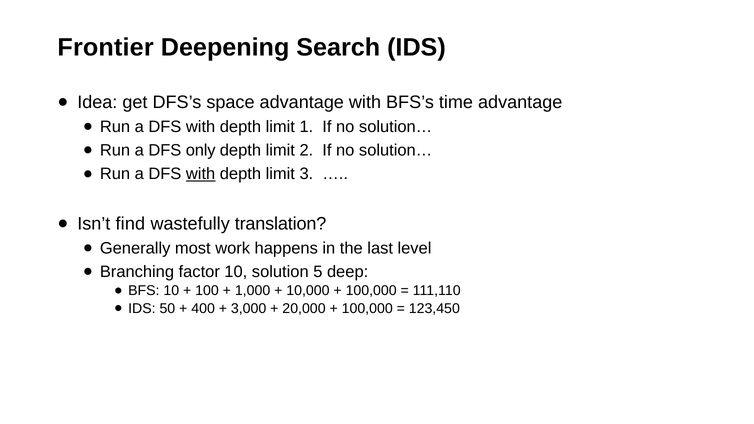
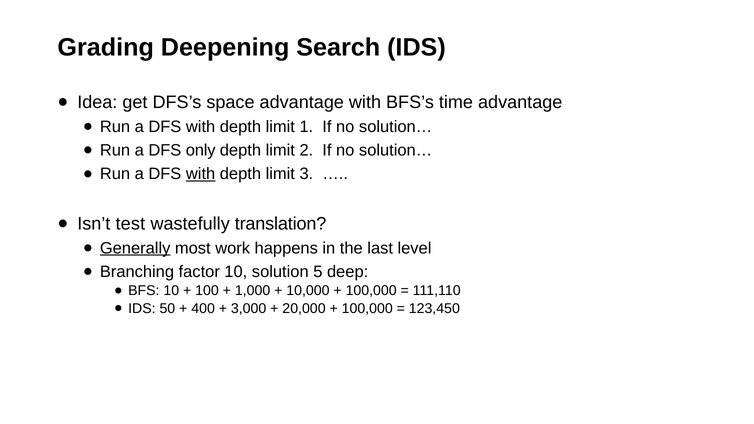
Frontier: Frontier -> Grading (106, 48)
find: find -> test (130, 224)
Generally underline: none -> present (135, 248)
